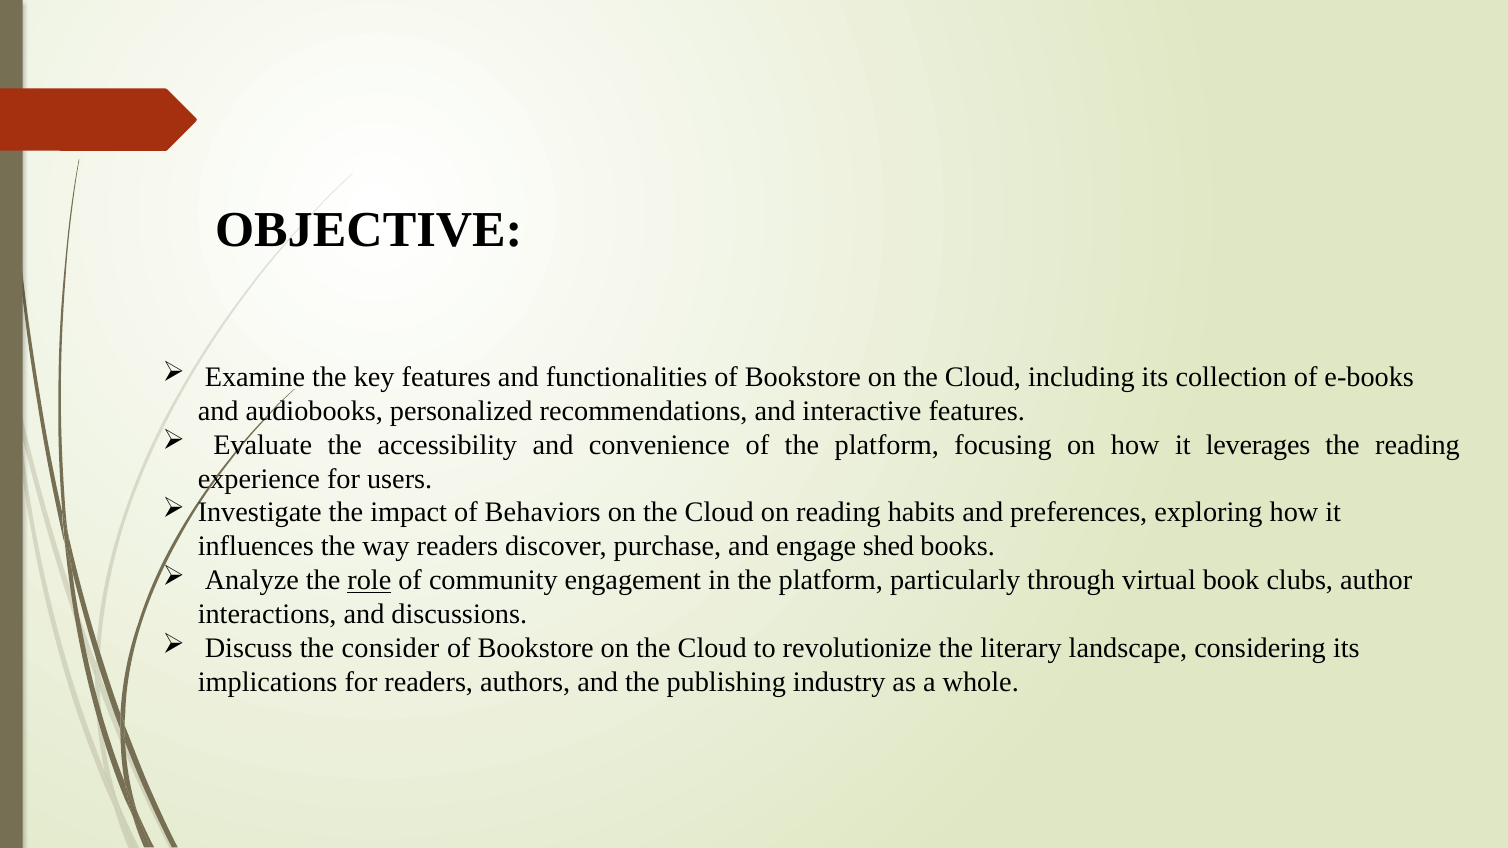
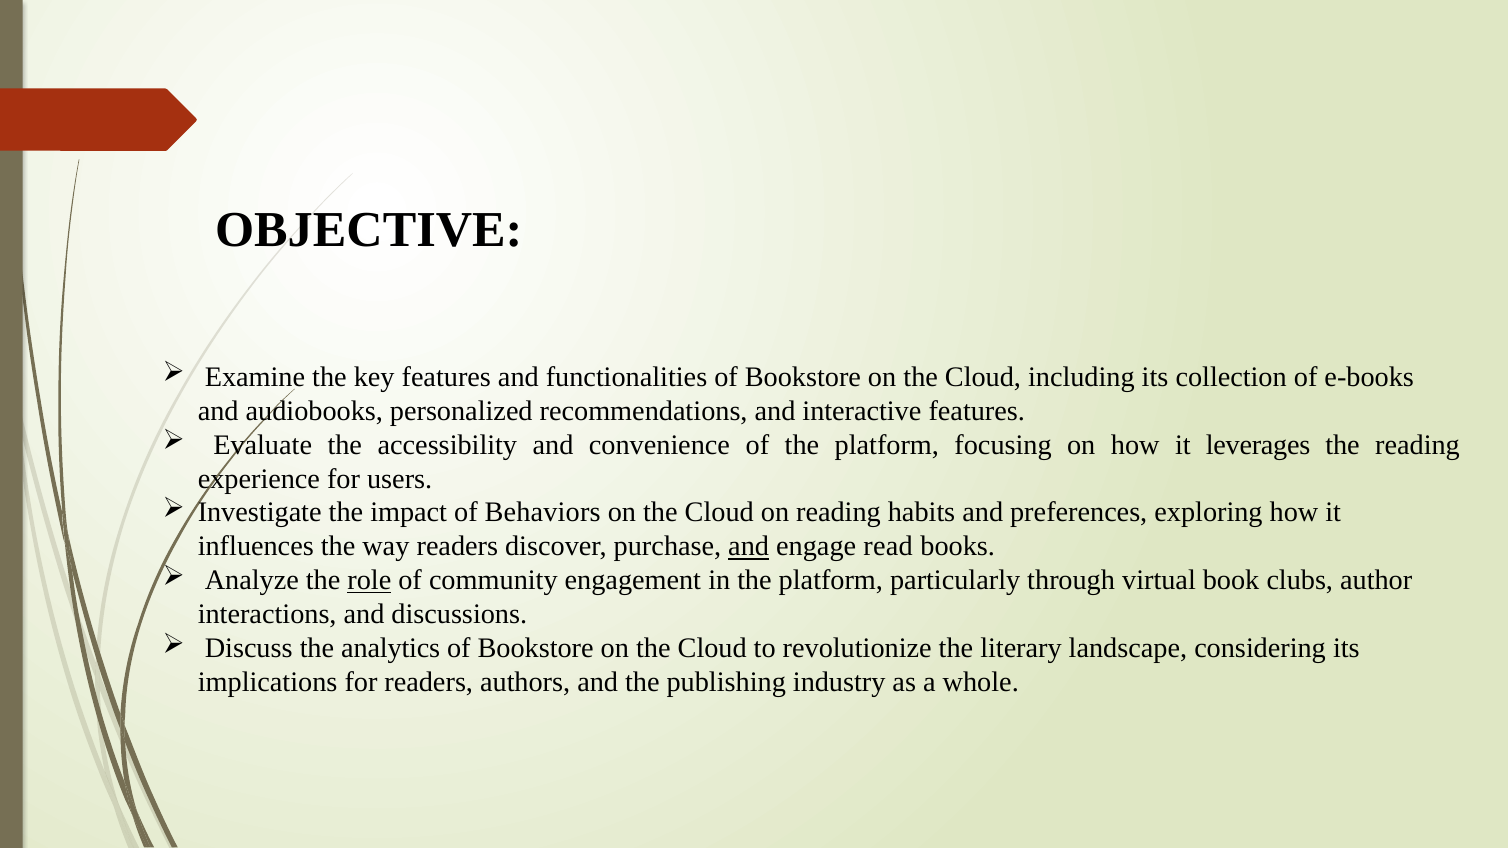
and underline: none -> present (749, 547)
shed: shed -> read (888, 547)
consider: consider -> analytics (391, 649)
